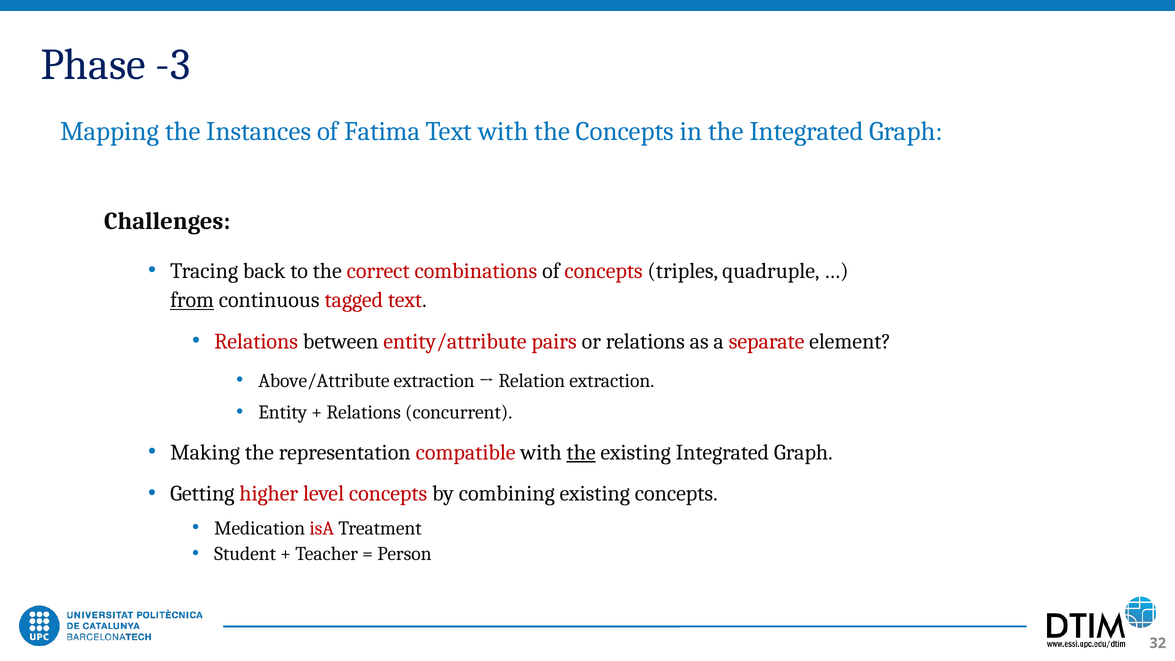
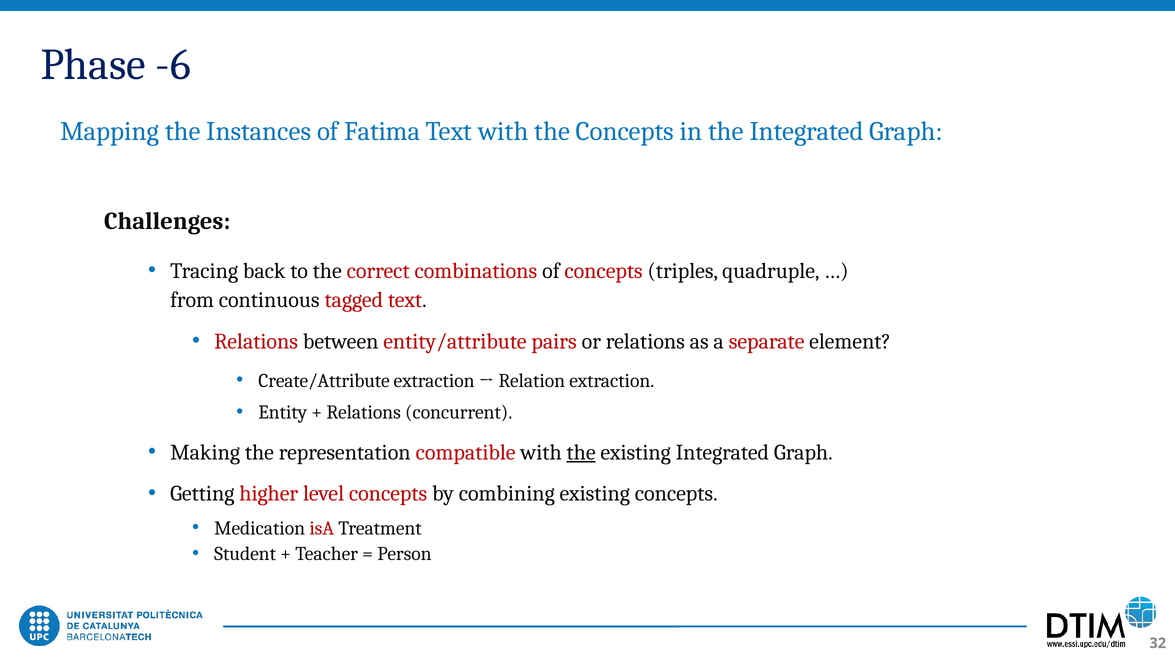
-3: -3 -> -6 (173, 65)
from underline: present -> none (192, 300)
Above/Attribute: Above/Attribute -> Create/Attribute (324, 381)
